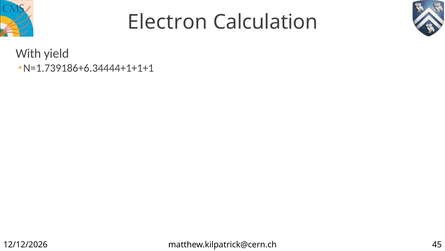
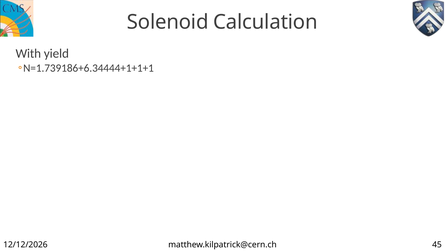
Electron: Electron -> Solenoid (168, 22)
